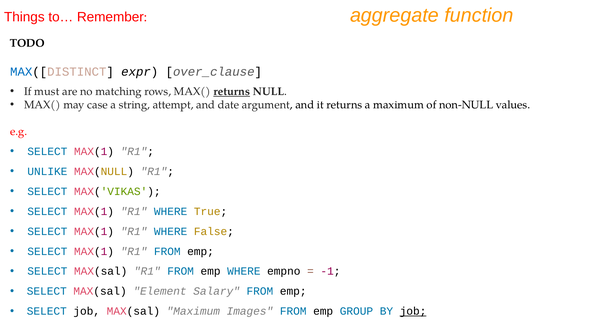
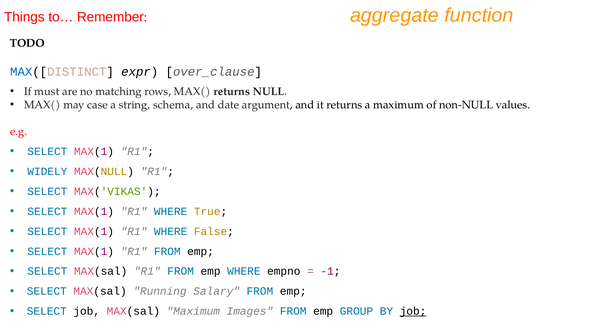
returns underline: present -> none (232, 91)
attempt: attempt -> schema (173, 105)
UNLIKE: UNLIKE -> WIDELY (47, 171)
Element: Element -> Running (160, 291)
